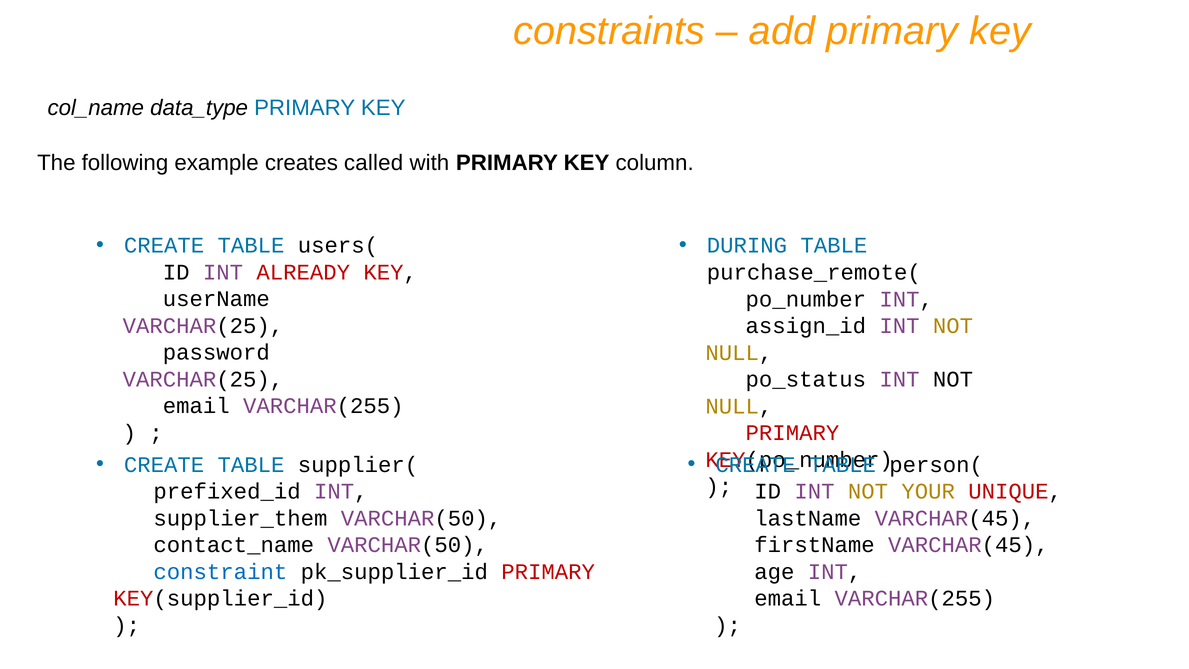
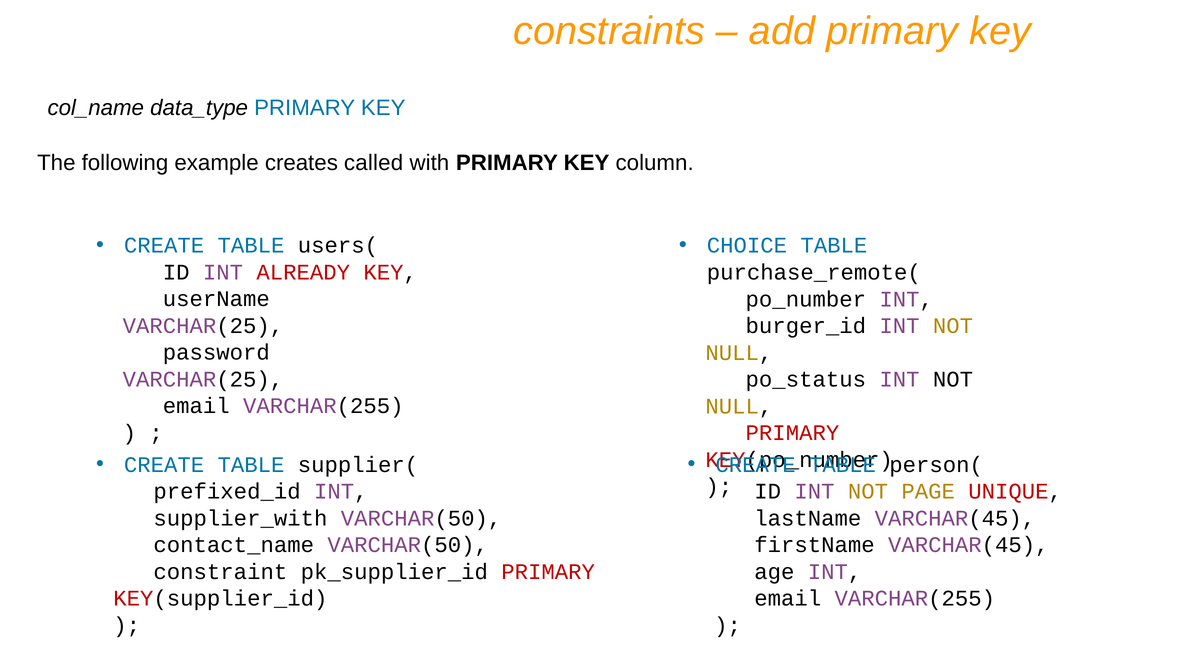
DURING: DURING -> CHOICE (747, 246)
assign_id: assign_id -> burger_id (806, 326)
YOUR: YOUR -> PAGE (928, 491)
supplier_them: supplier_them -> supplier_with (240, 518)
constraint colour: blue -> black (220, 572)
